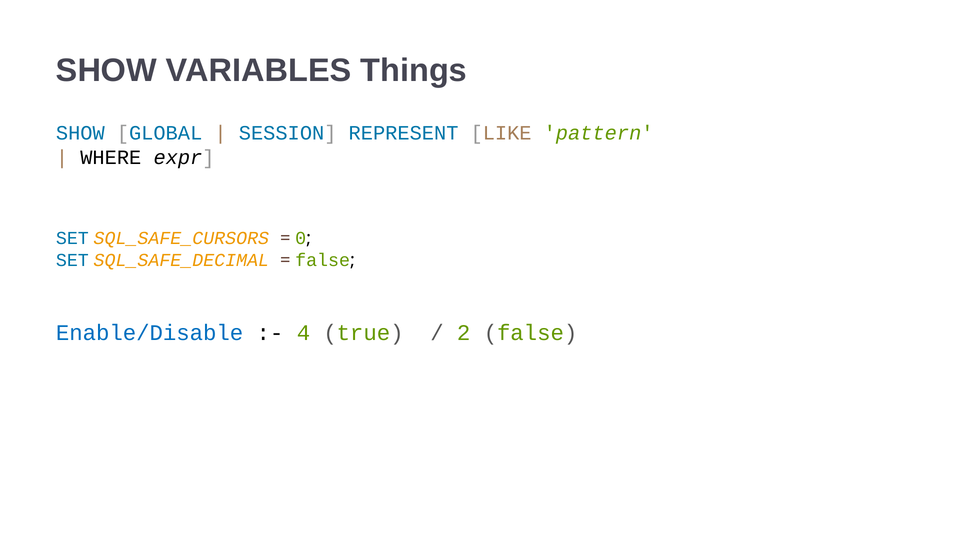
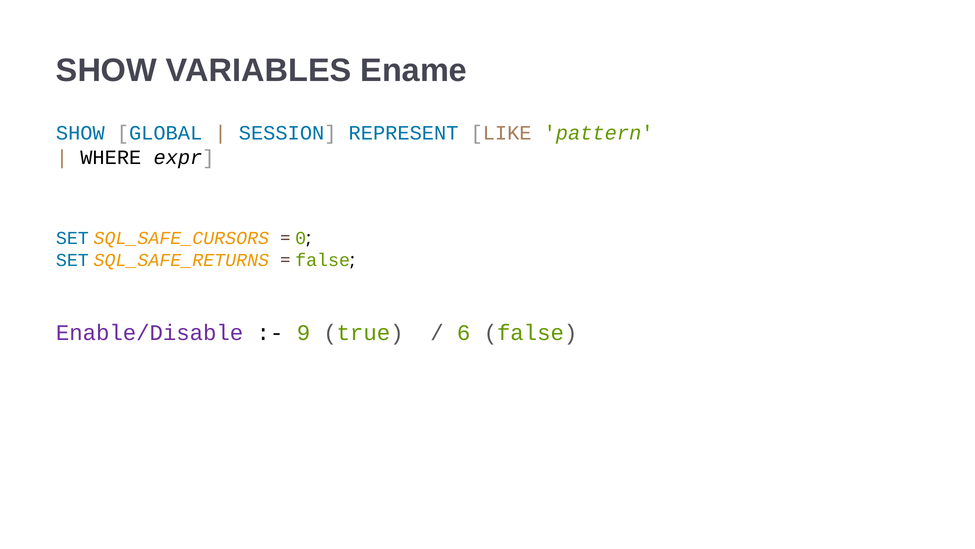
Things: Things -> Ename (414, 71)
SQL_SAFE_DECIMAL: SQL_SAFE_DECIMAL -> SQL_SAFE_RETURNS (181, 260)
Enable/Disable colour: blue -> purple (150, 333)
4: 4 -> 9 (303, 333)
2: 2 -> 6 (464, 333)
